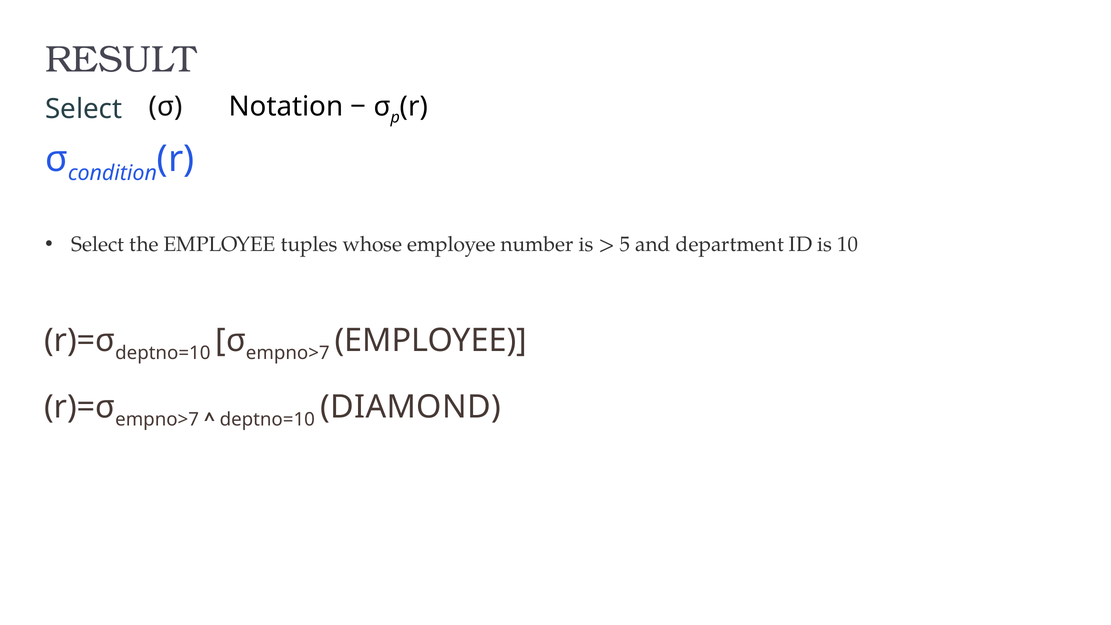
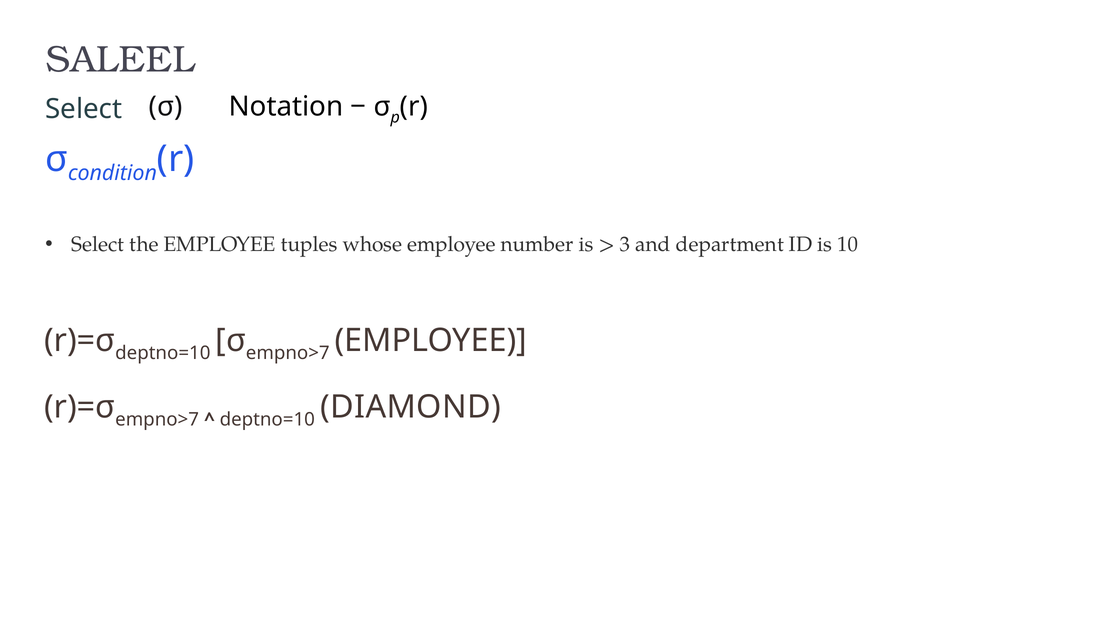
RESULT: RESULT -> SALEEL (120, 60)
5: 5 -> 3 (625, 244)
